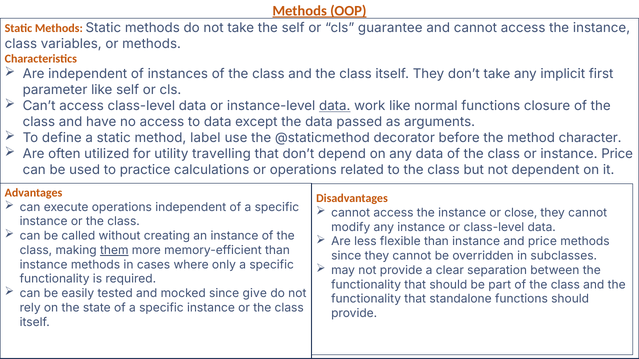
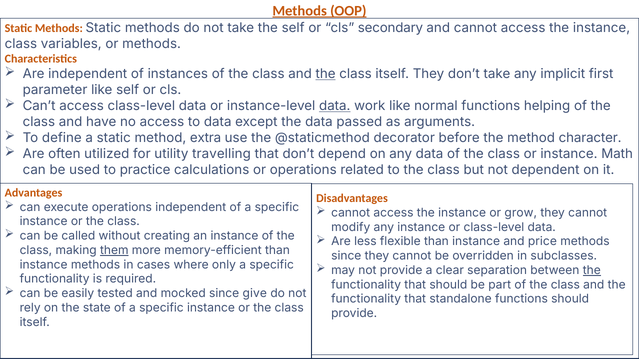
guarantee: guarantee -> secondary (390, 28)
the underline: none -> present (326, 74)
closure: closure -> helping (547, 106)
label: label -> extra (206, 138)
instance Price: Price -> Math (617, 154)
close: close -> grow (521, 213)
the underline: none -> present (592, 271)
